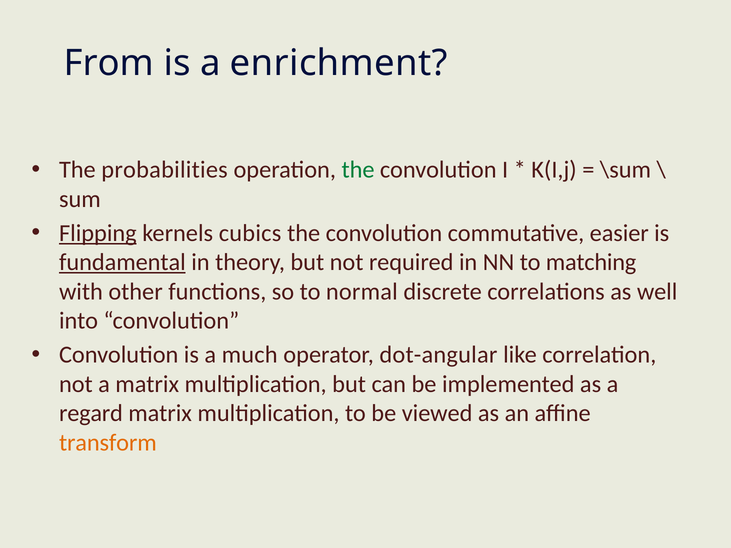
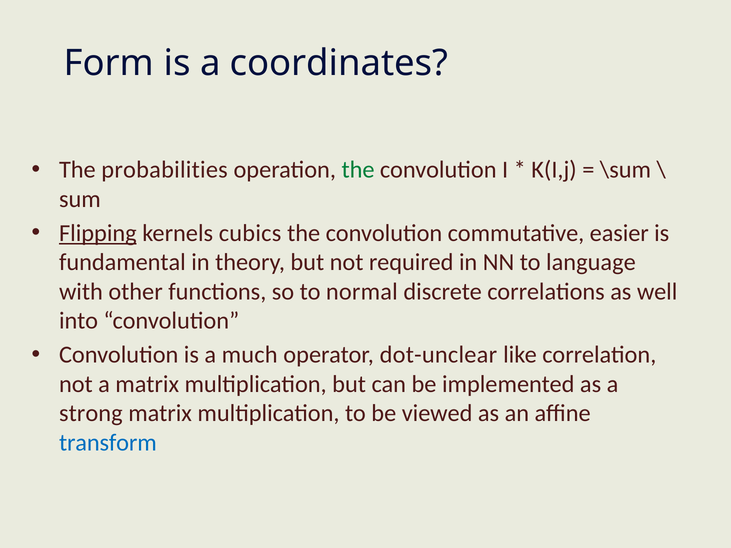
From: From -> Form (109, 63)
enrichment: enrichment -> coordinates (339, 63)
fundamental underline: present -> none (122, 262)
matching: matching -> language (591, 262)
dot-angular: dot-angular -> dot-unclear (438, 355)
regard: regard -> strong (91, 414)
transform colour: orange -> blue (108, 443)
